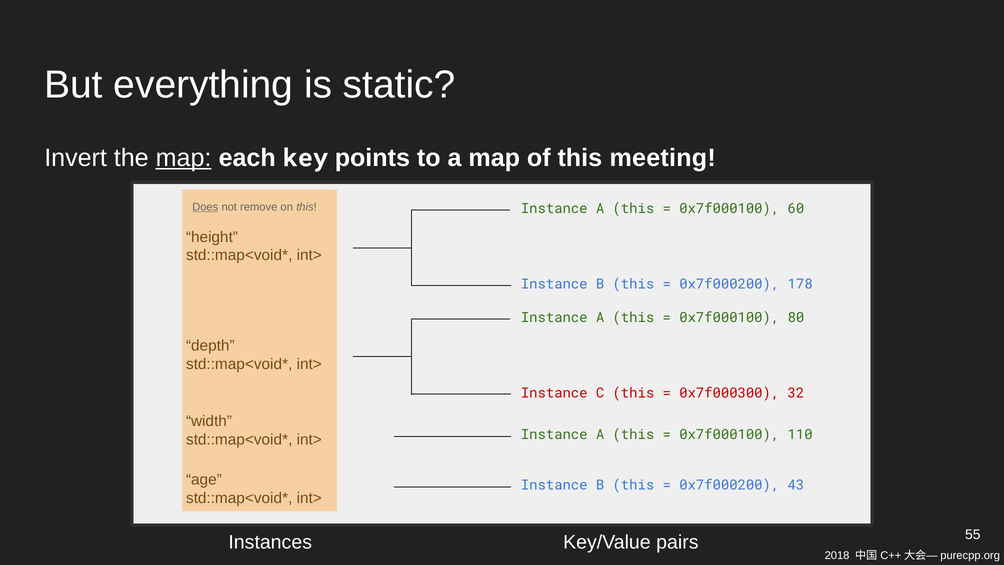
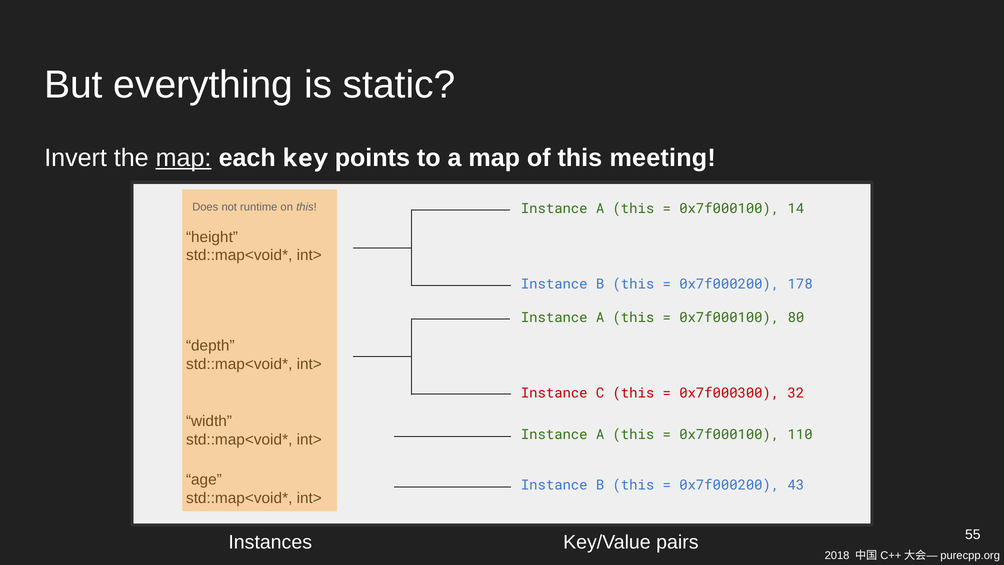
Does underline: present -> none (205, 207)
remove: remove -> runtime (259, 207)
60: 60 -> 14 (796, 209)
